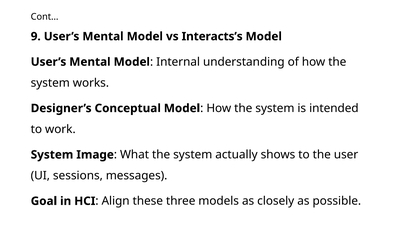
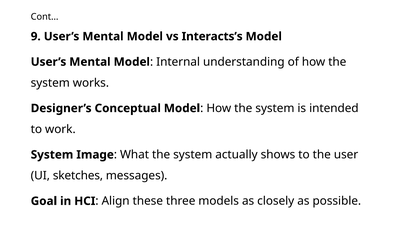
sessions: sessions -> sketches (78, 176)
